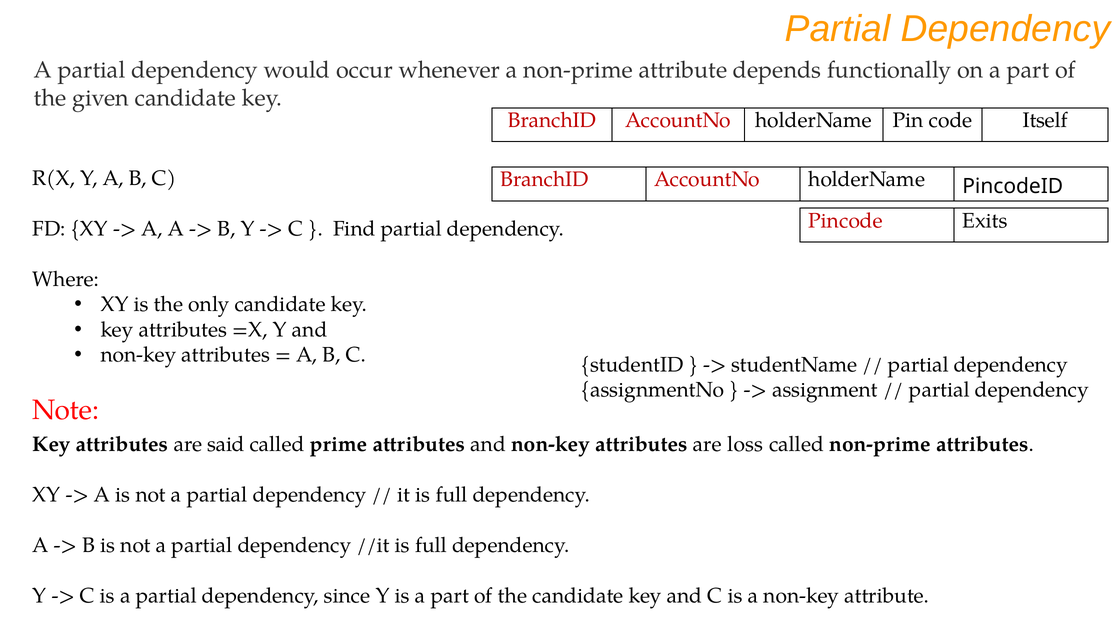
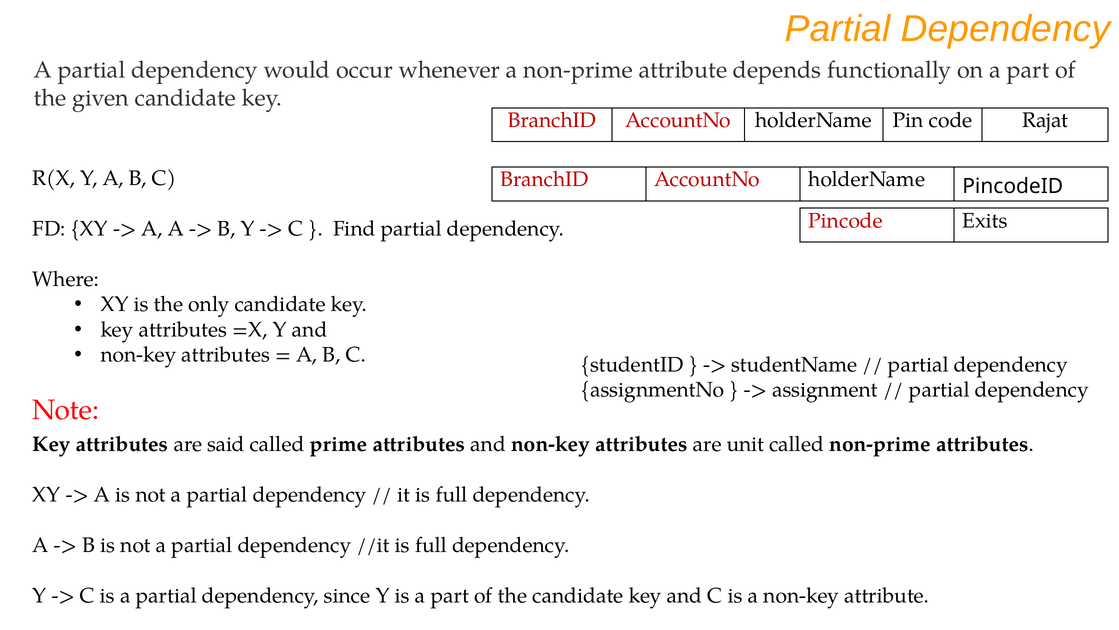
Itself: Itself -> Rajat (1045, 120)
loss: loss -> unit (745, 444)
